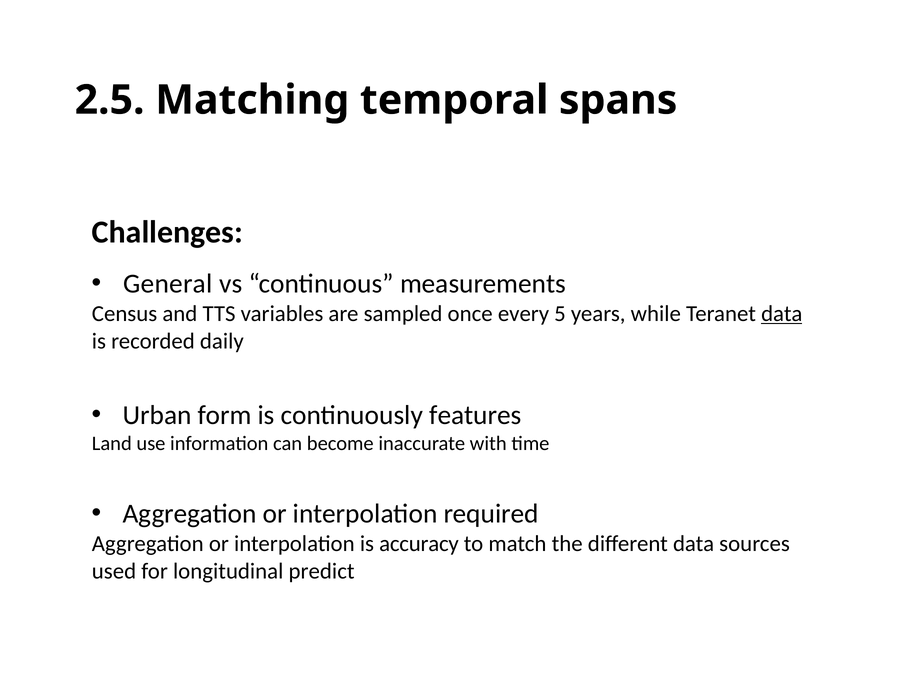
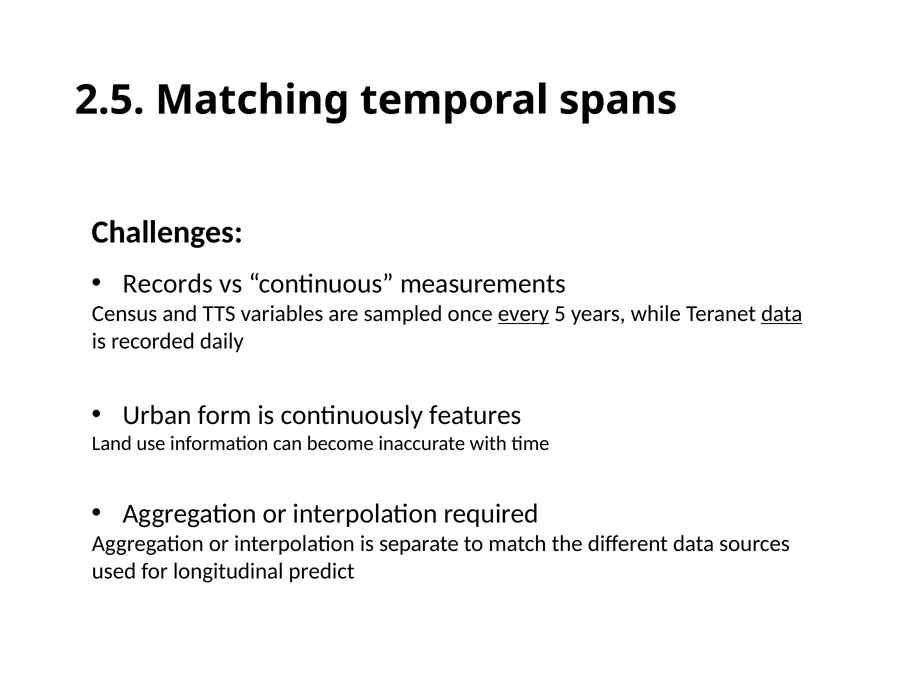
General: General -> Records (168, 284)
every underline: none -> present (523, 314)
accuracy: accuracy -> separate (419, 544)
